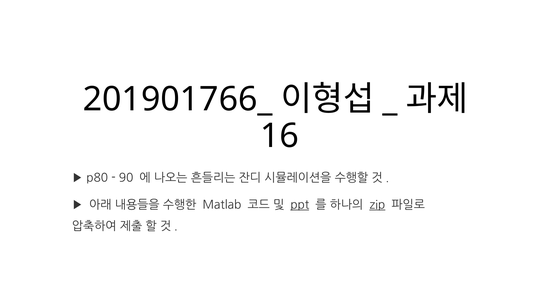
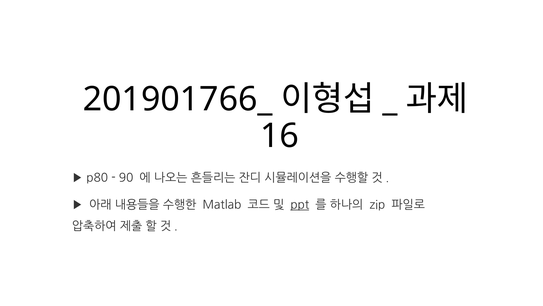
zip underline: present -> none (377, 205)
